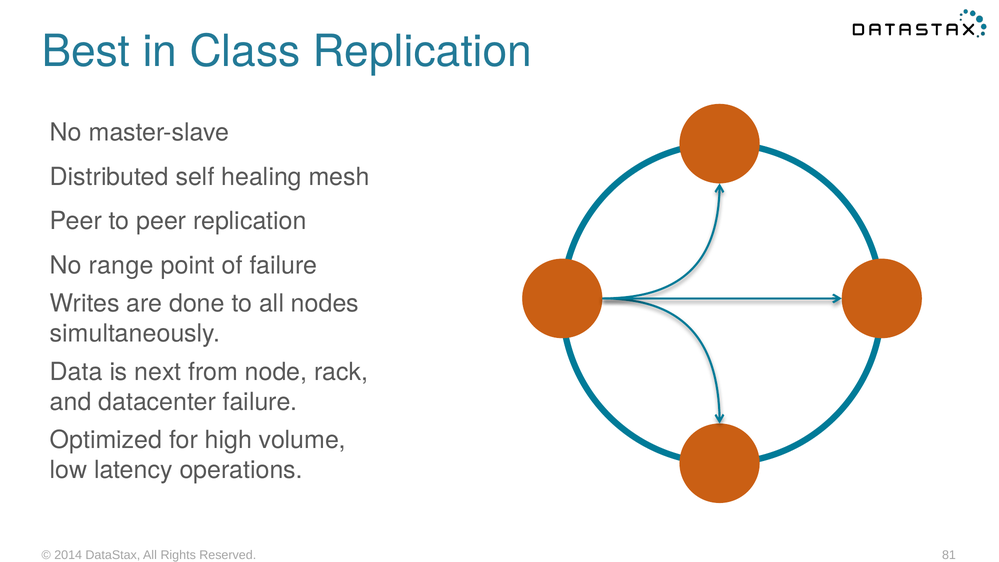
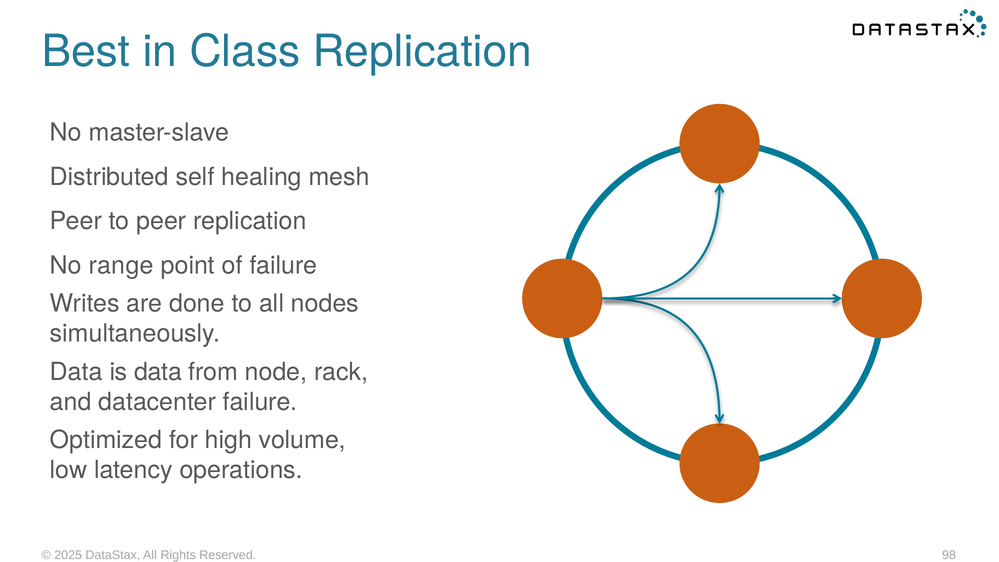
is next: next -> data (158, 372)
2014: 2014 -> 2025 (68, 555)
81: 81 -> 98 (949, 555)
